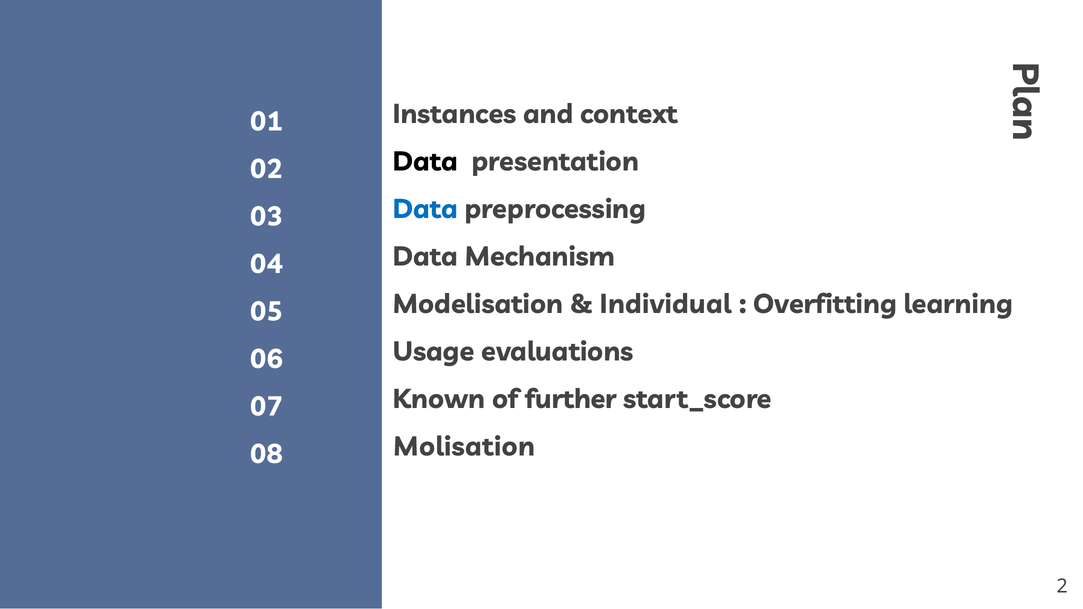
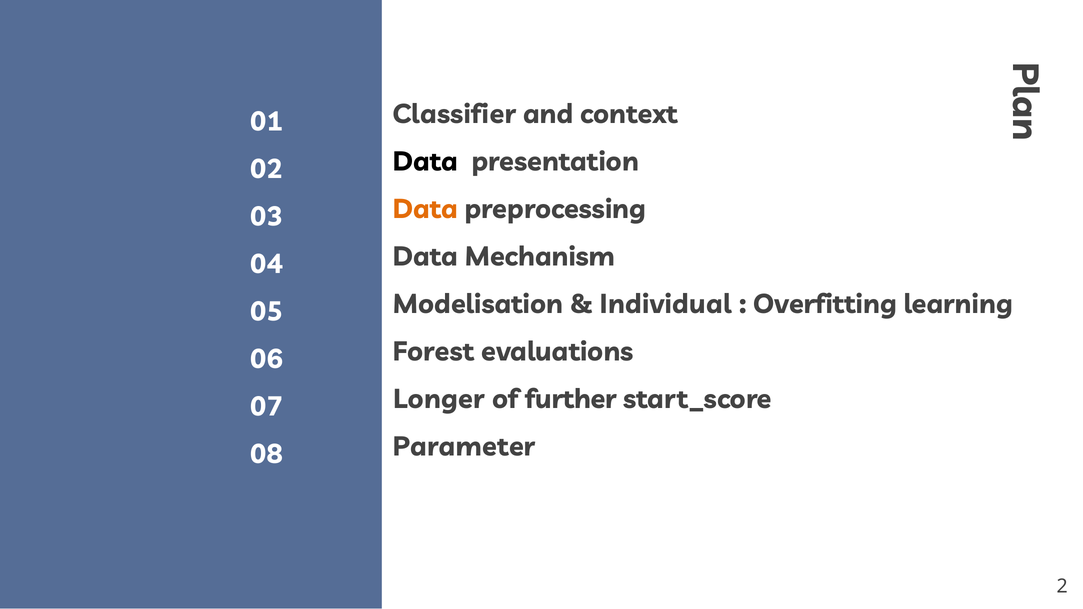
Instances: Instances -> Classifier (454, 114)
Data colour: blue -> orange (425, 209)
Usage: Usage -> Forest (434, 352)
Known: Known -> Longer (439, 399)
Molisation: Molisation -> Parameter (464, 447)
